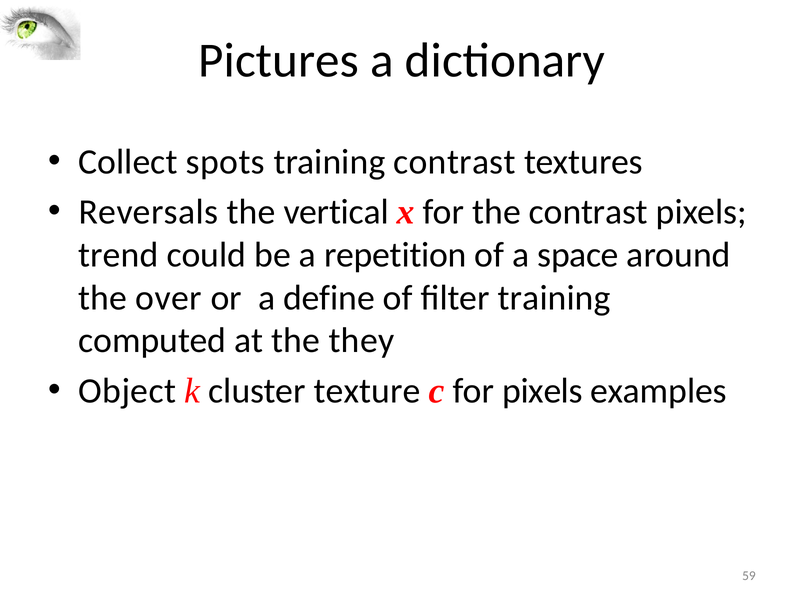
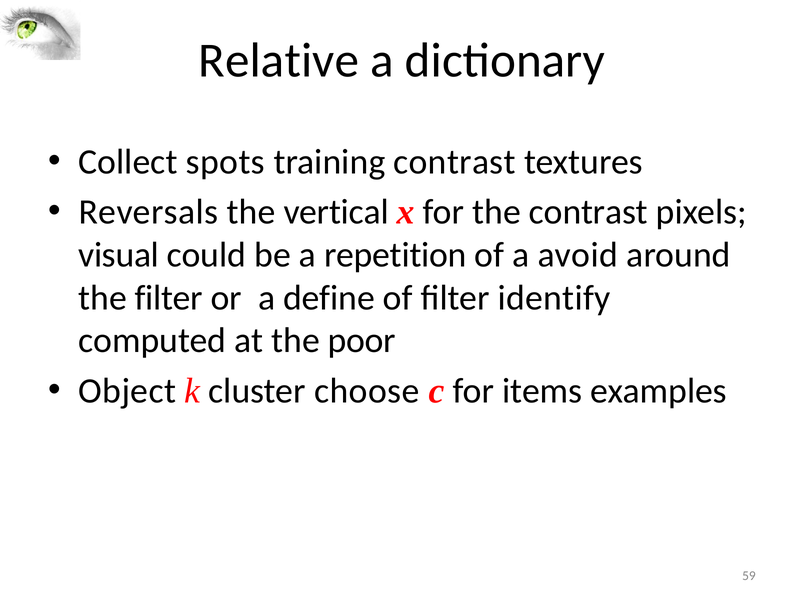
Pictures: Pictures -> Relative (279, 60)
trend: trend -> visual (119, 255)
space: space -> avoid (578, 255)
the over: over -> filter (169, 298)
filter training: training -> identify (554, 298)
they: they -> poor (362, 341)
texture: texture -> choose (367, 391)
for pixels: pixels -> items (542, 391)
